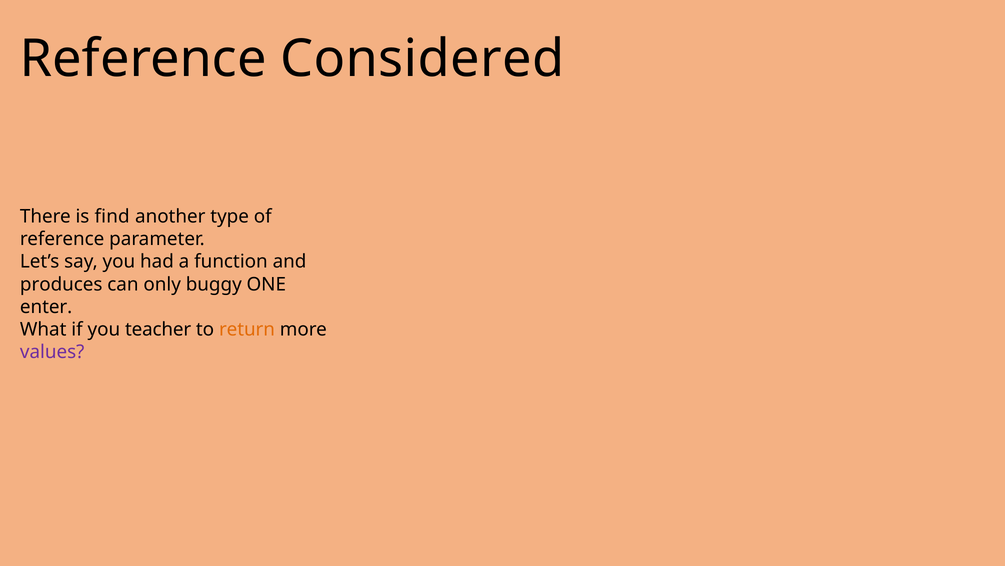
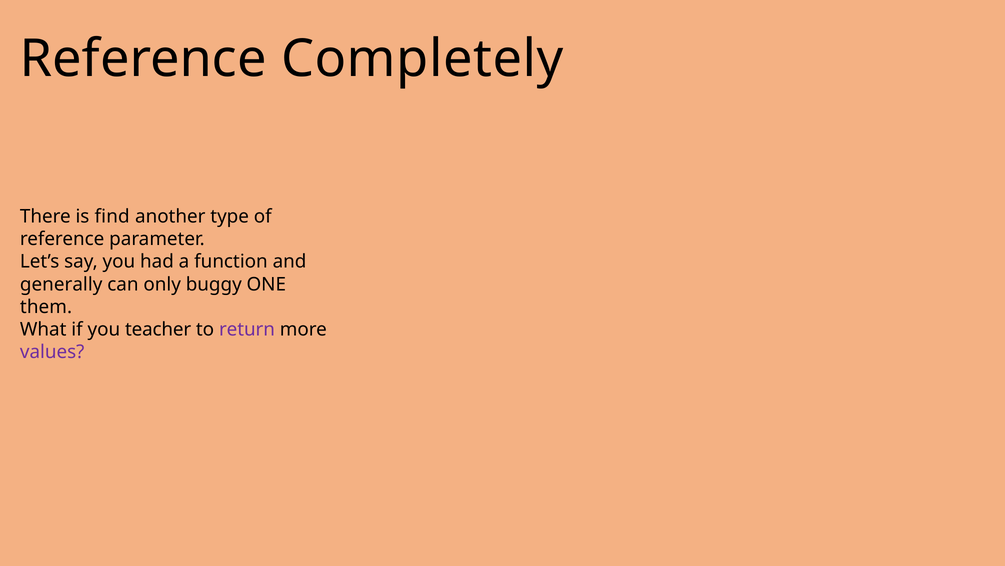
Considered: Considered -> Completely (422, 59)
produces: produces -> generally (61, 284)
enter: enter -> them (46, 307)
return colour: orange -> purple (247, 329)
